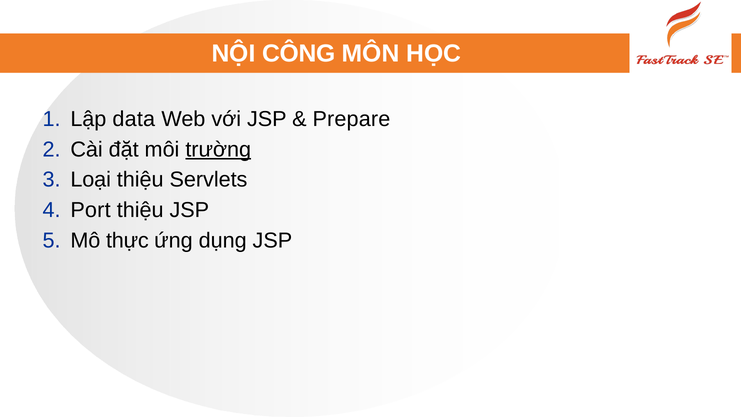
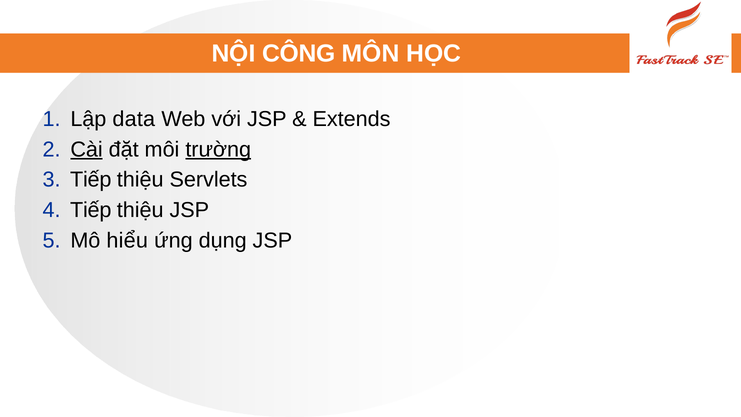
Prepare: Prepare -> Extends (352, 119)
Cài underline: none -> present (87, 149)
Loại: Loại -> Tiếp (91, 180)
Port: Port -> Tiếp (91, 210)
thực: thực -> hiểu (127, 240)
